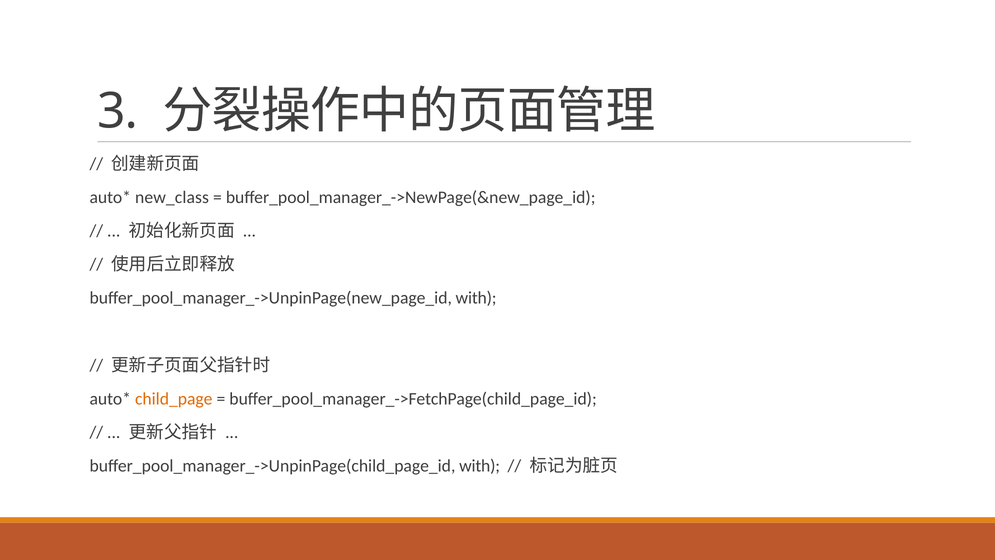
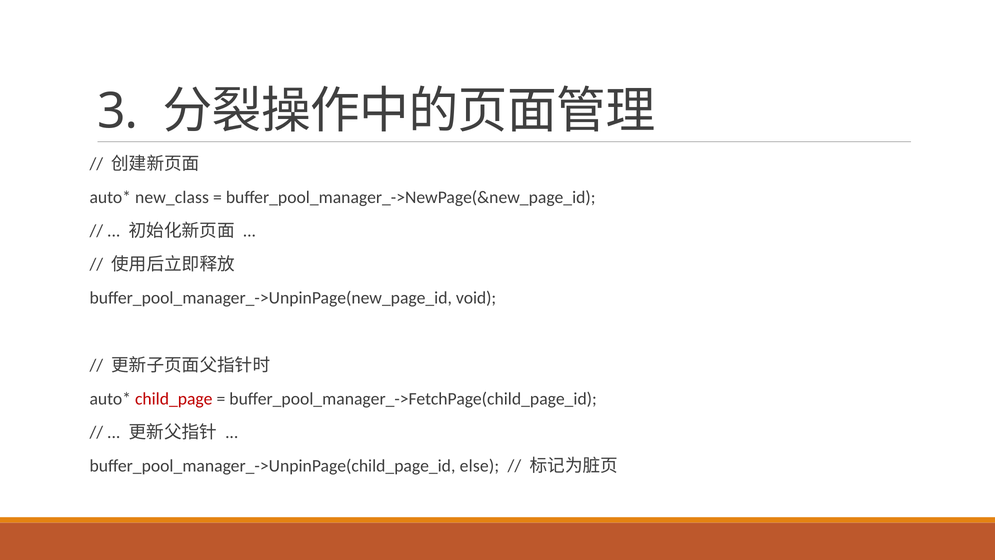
buffer_pool_manager_->UnpinPage(new_page_id with: with -> void (476, 298)
child_page colour: orange -> red (174, 399)
buffer_pool_manager_->UnpinPage(child_page_id with: with -> else (479, 466)
